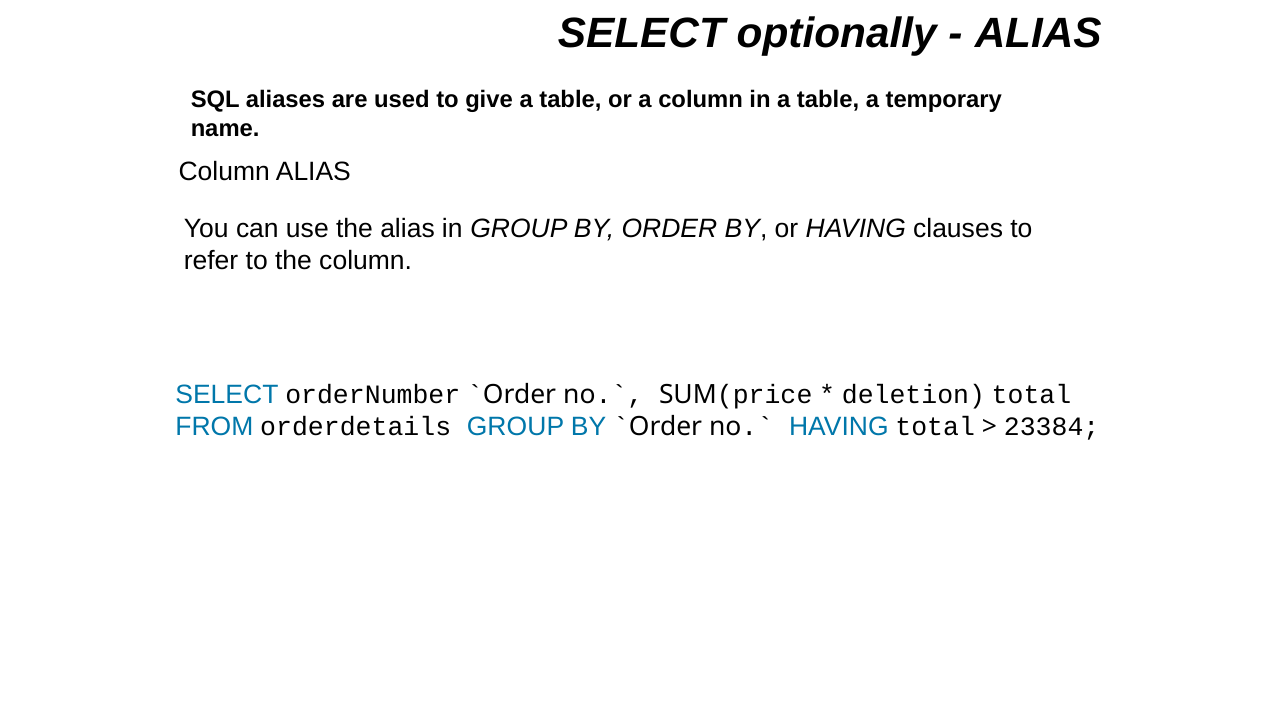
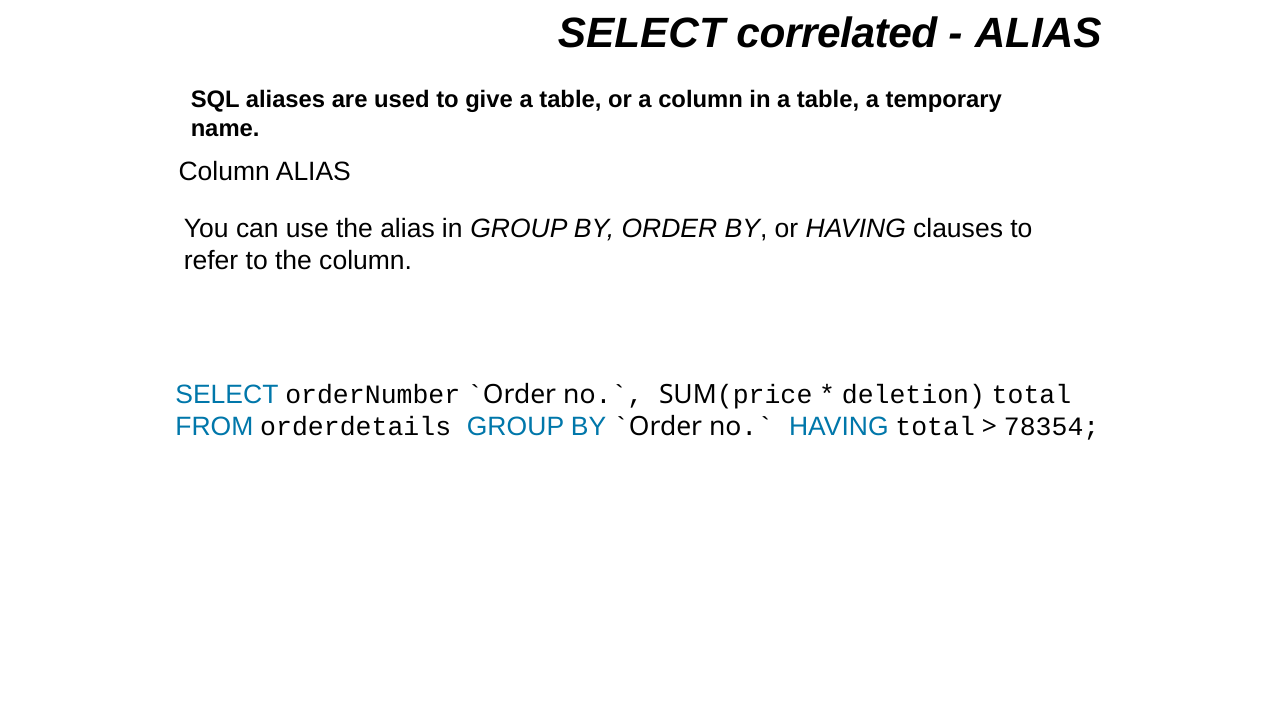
optionally: optionally -> correlated (837, 33)
23384: 23384 -> 78354 (1052, 426)
